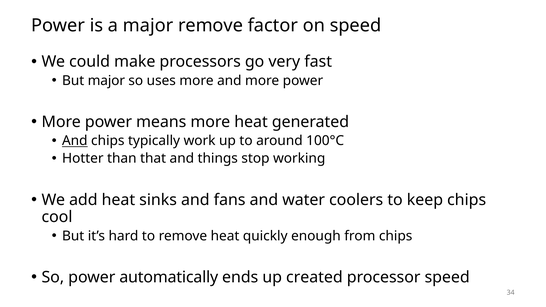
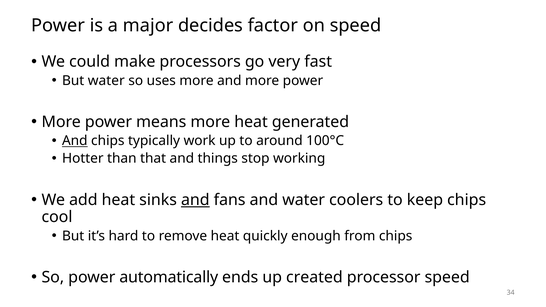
major remove: remove -> decides (211, 25)
But major: major -> water (106, 81)
and underline: none -> present (195, 200)
